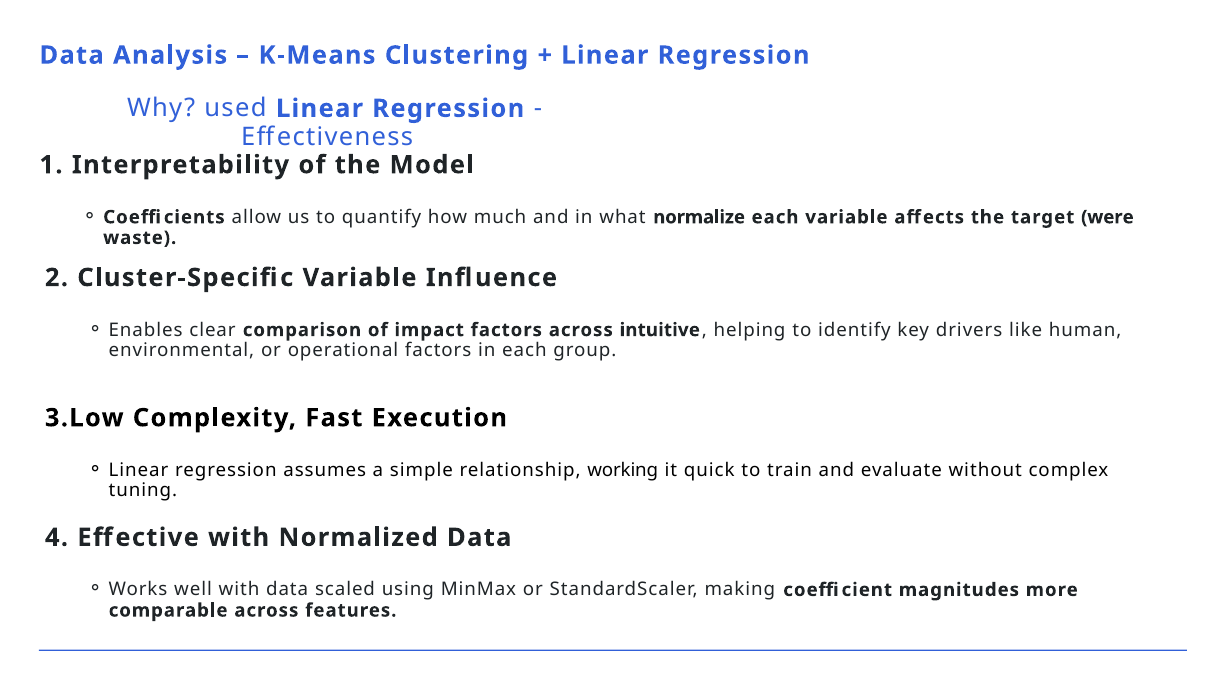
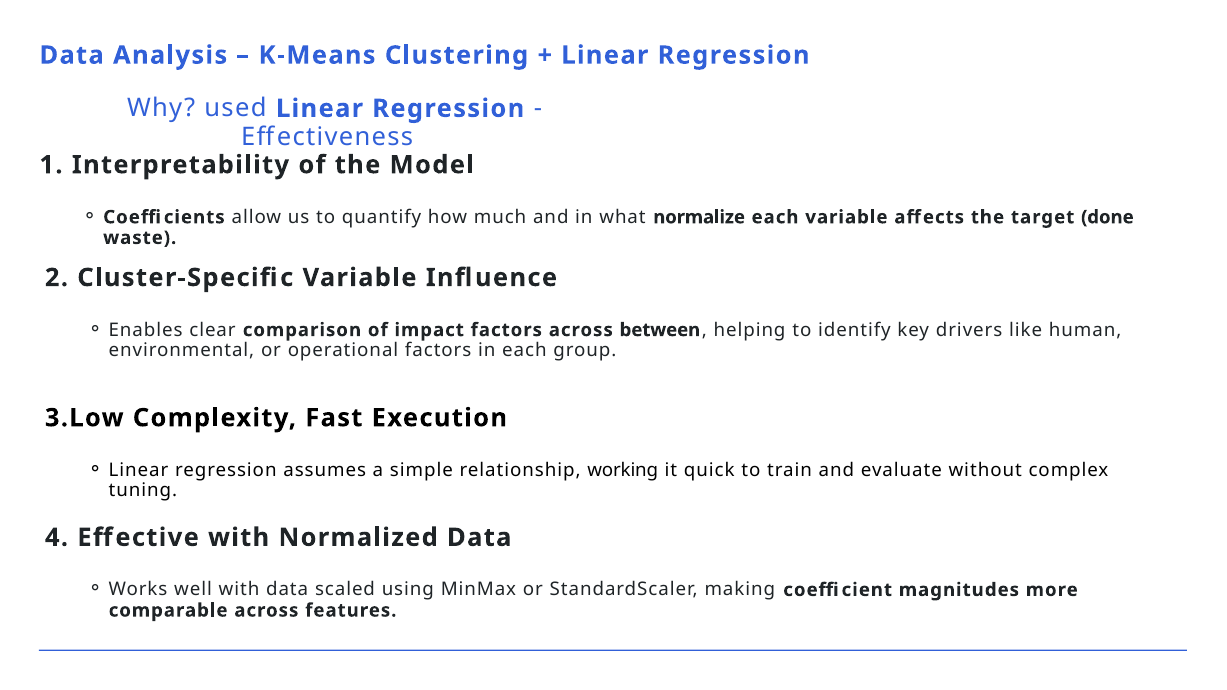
were: were -> done (1107, 217)
intuitive: intuitive -> between (660, 330)
